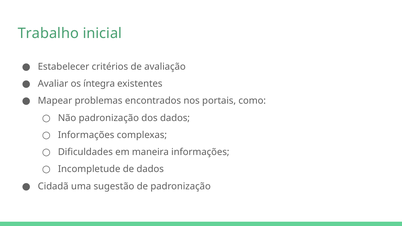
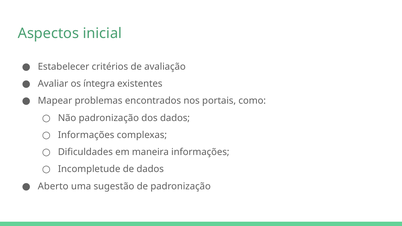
Trabalho: Trabalho -> Aspectos (48, 33)
Cidadã: Cidadã -> Aberto (53, 186)
